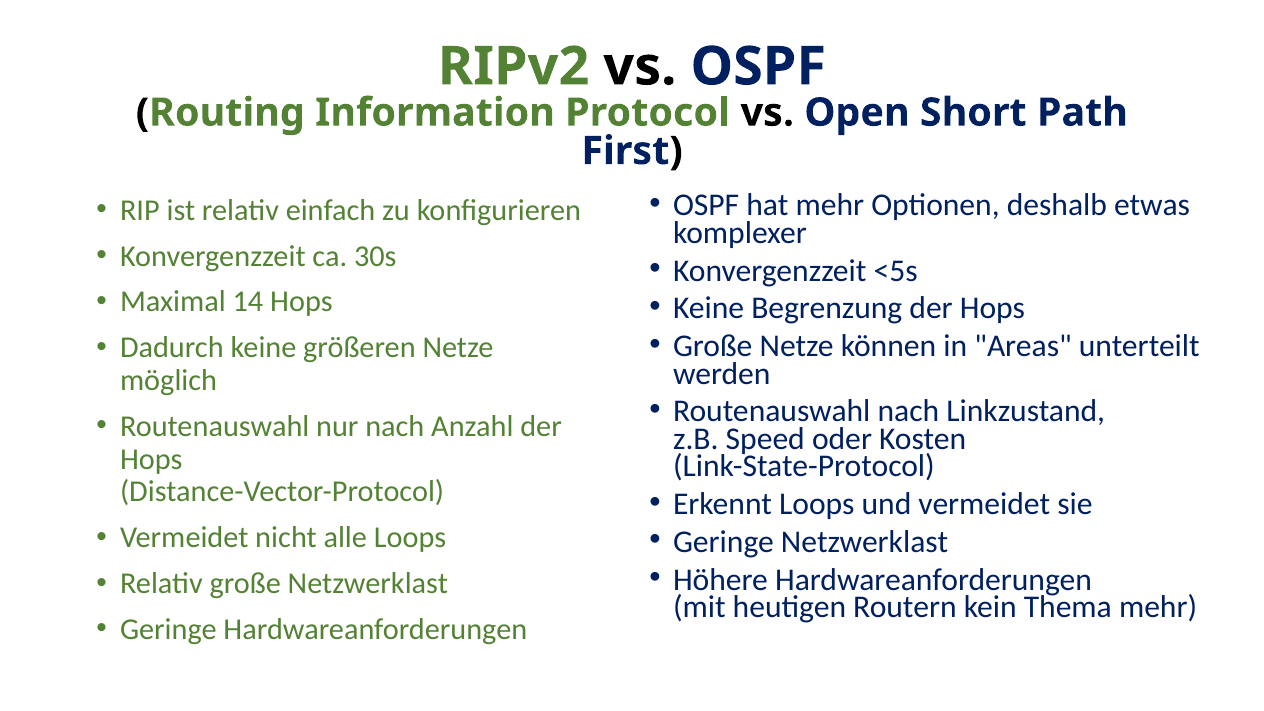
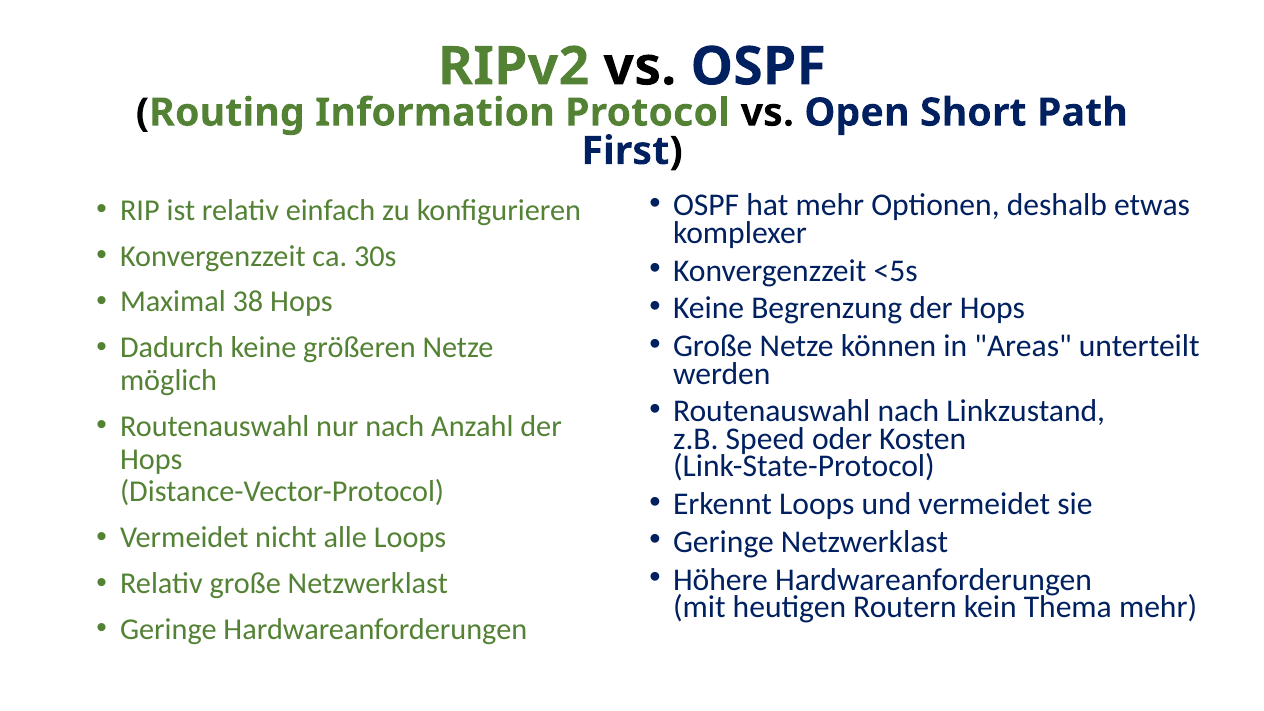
14: 14 -> 38 (248, 302)
